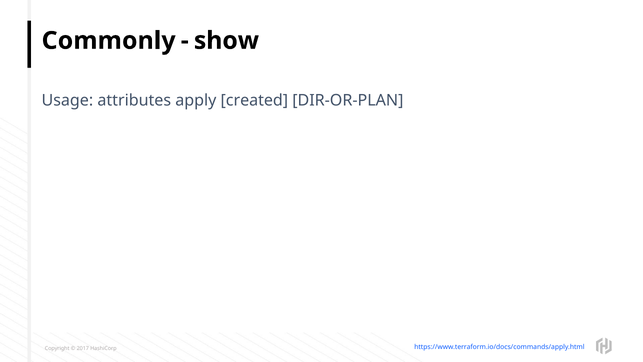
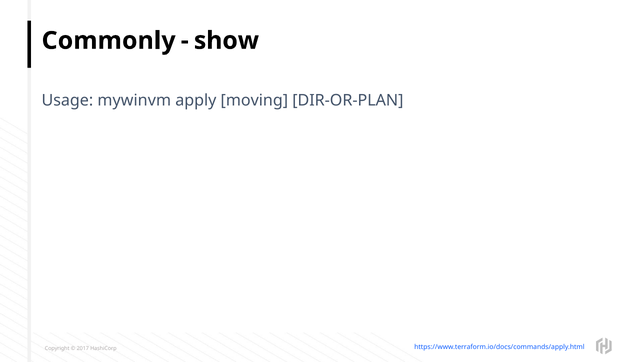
attributes: attributes -> mywinvm (134, 100)
created: created -> moving (254, 100)
